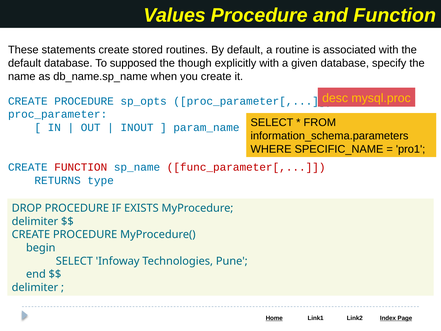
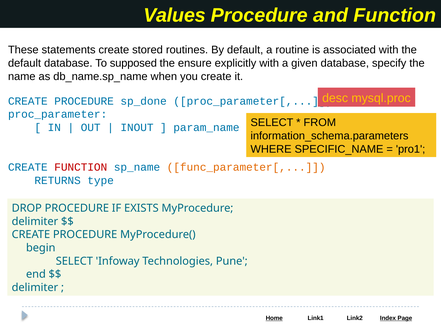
though: though -> ensure (195, 63)
sp_opts: sp_opts -> sp_done (144, 101)
func_parameter[ colour: red -> orange (246, 167)
